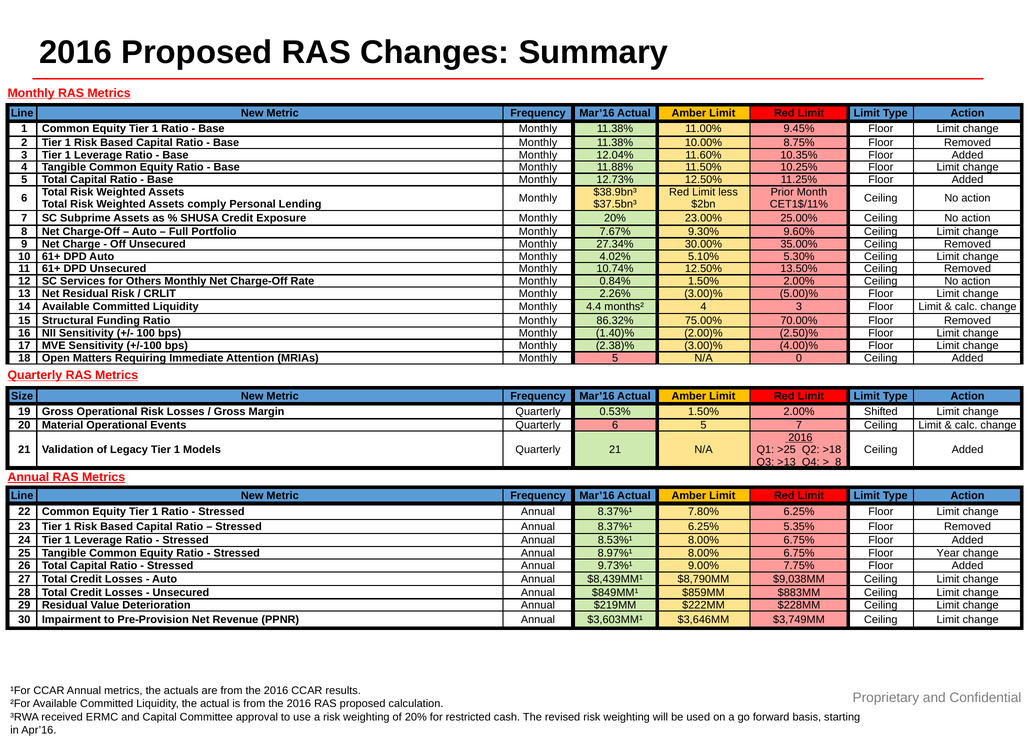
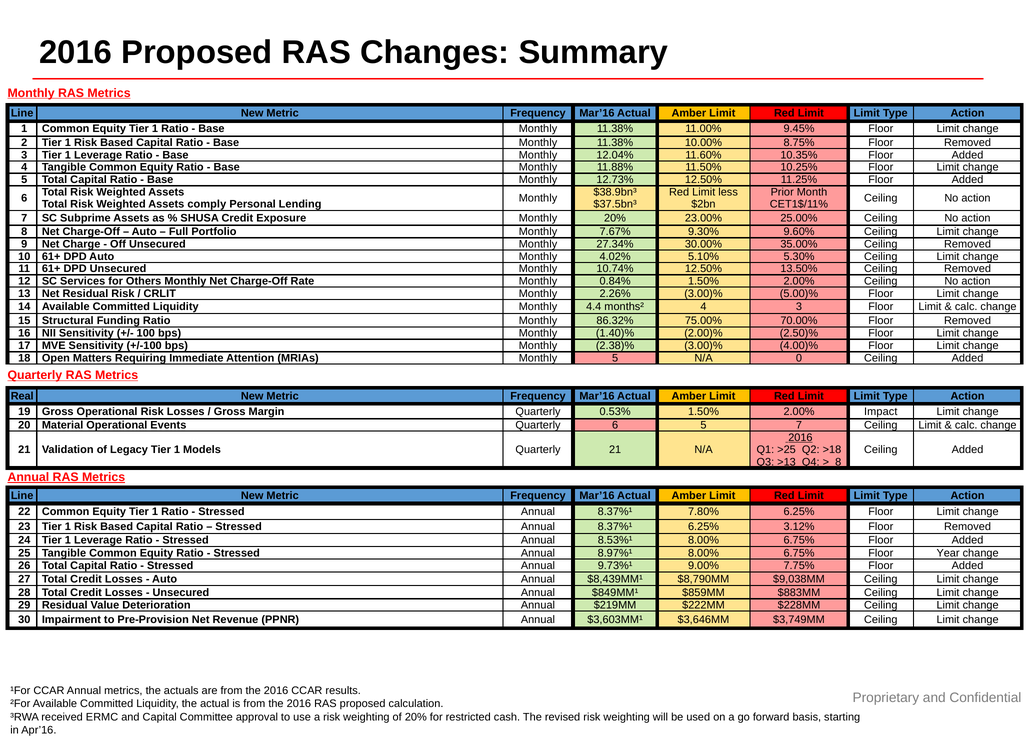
Size: Size -> Real (22, 396)
Shifted: Shifted -> Impact (881, 412)
5.35%: 5.35% -> 3.12% (799, 527)
